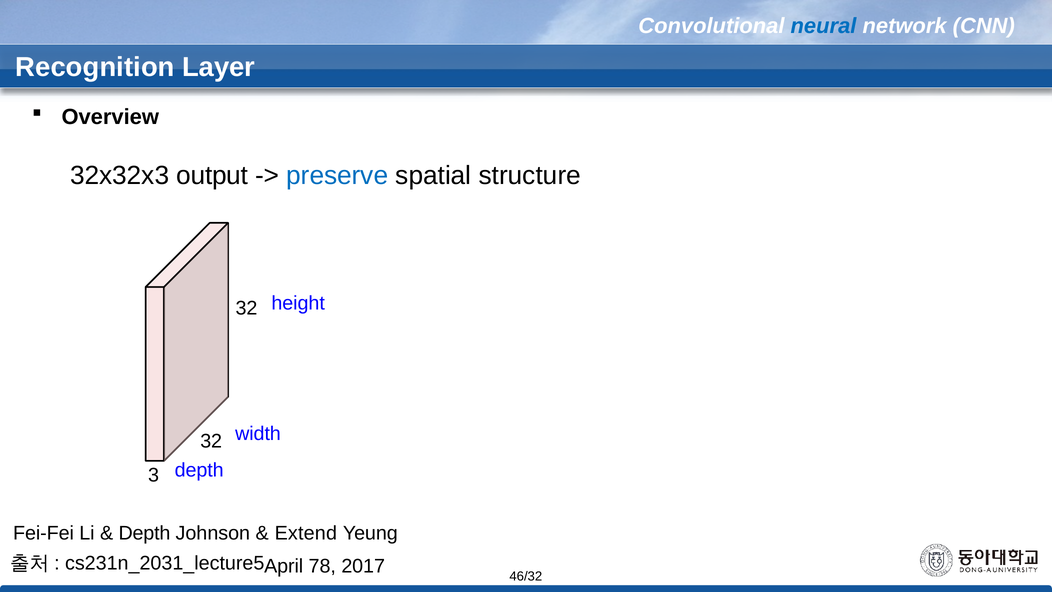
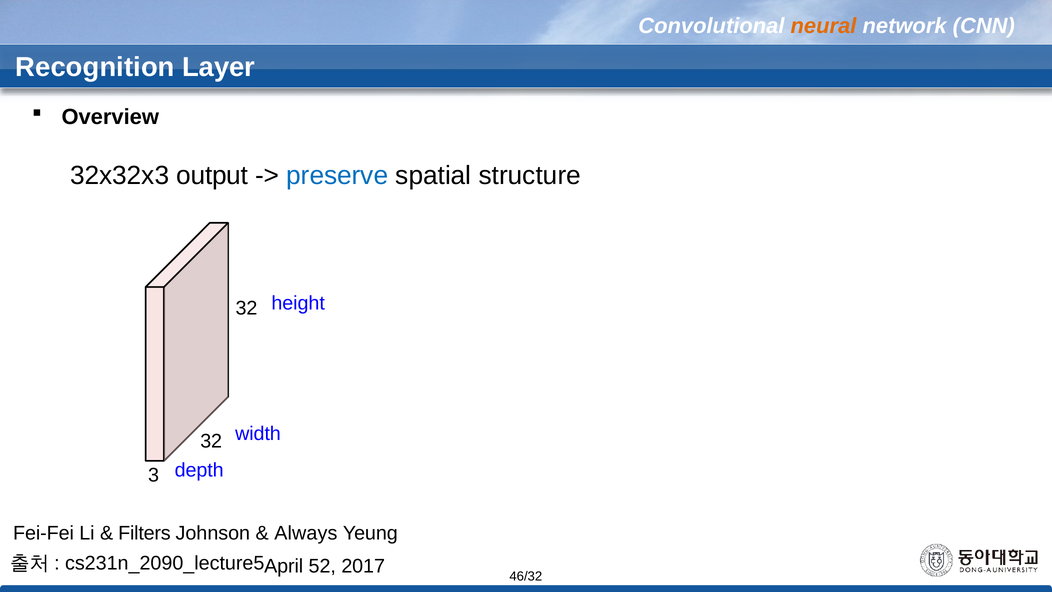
neural colour: blue -> orange (824, 26)
Depth: Depth -> Filters (144, 533)
Extend: Extend -> Always (306, 533)
cs231n_2031_lecture5: cs231n_2031_lecture5 -> cs231n_2090_lecture5 (165, 563)
78: 78 -> 52 (322, 566)
